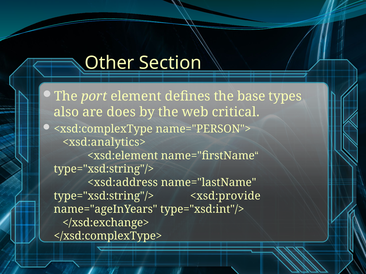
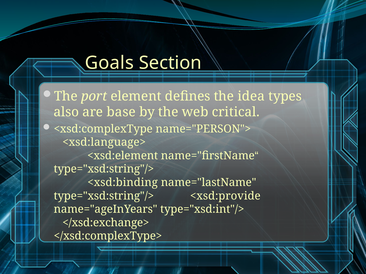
Other: Other -> Goals (109, 63)
base: base -> idea (251, 96)
does: does -> base (121, 112)
<xsd:analytics>: <xsd:analytics> -> <xsd:language> (104, 143)
<xsd:address: <xsd:address -> <xsd:binding (123, 183)
